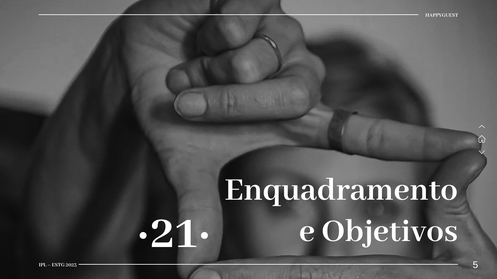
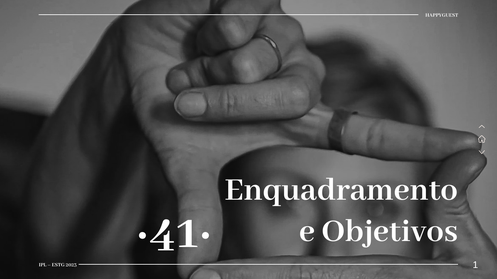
·21·: ·21· -> ·41· (174, 231)
5: 5 -> 1 (475, 265)
